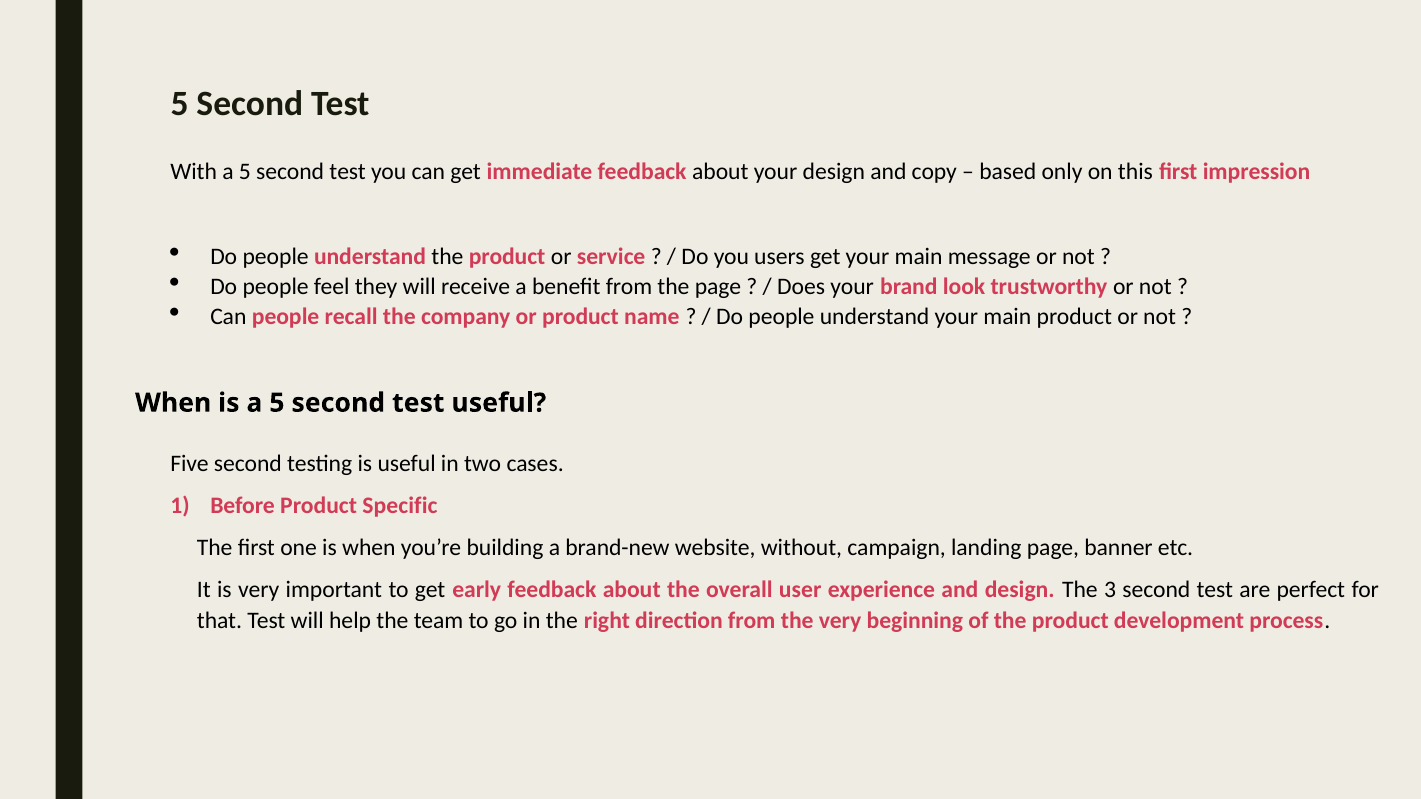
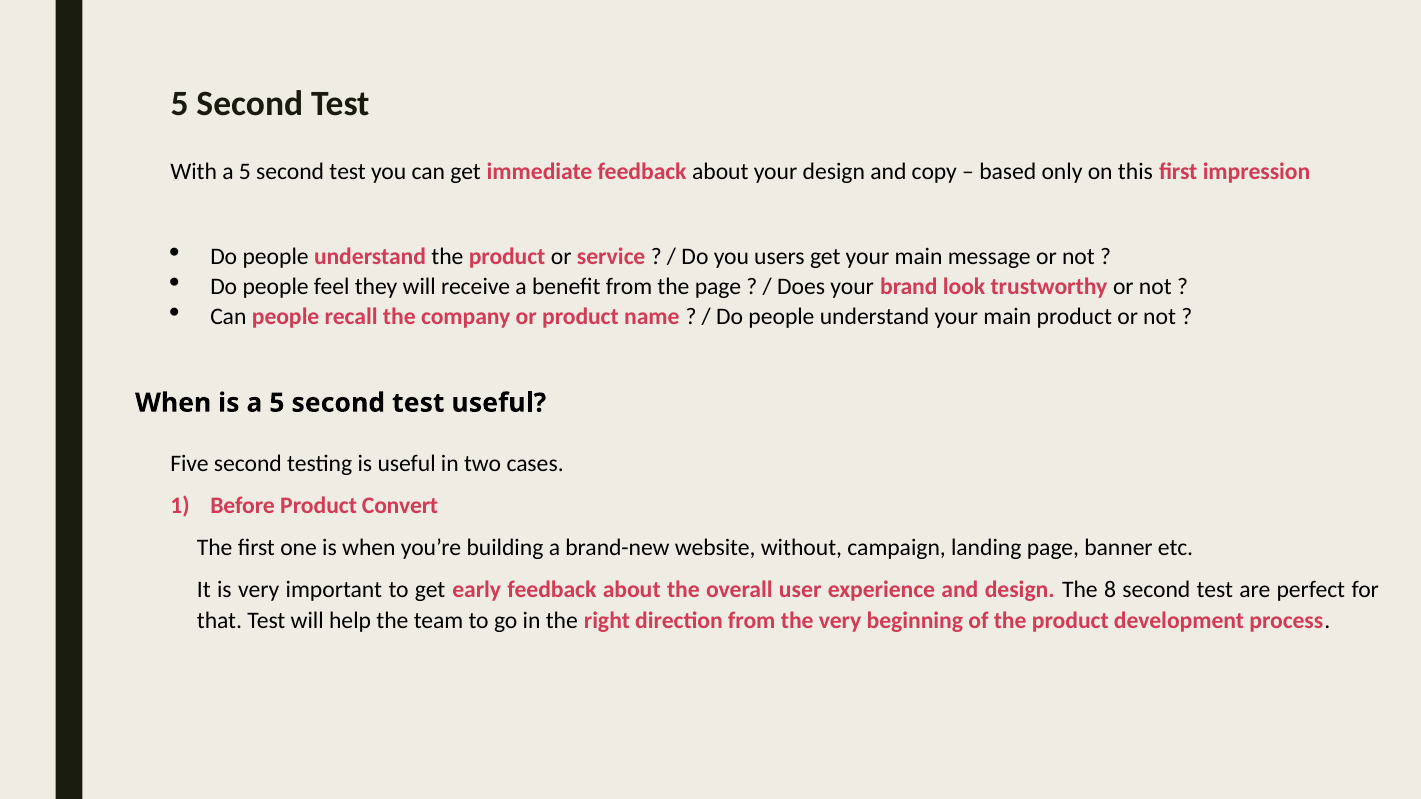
Specific: Specific -> Convert (400, 506)
3: 3 -> 8 (1110, 590)
